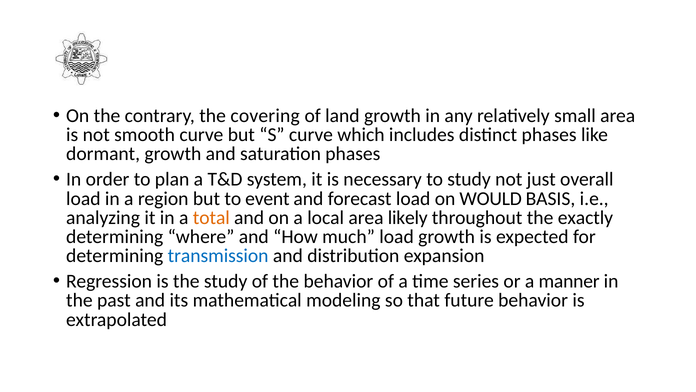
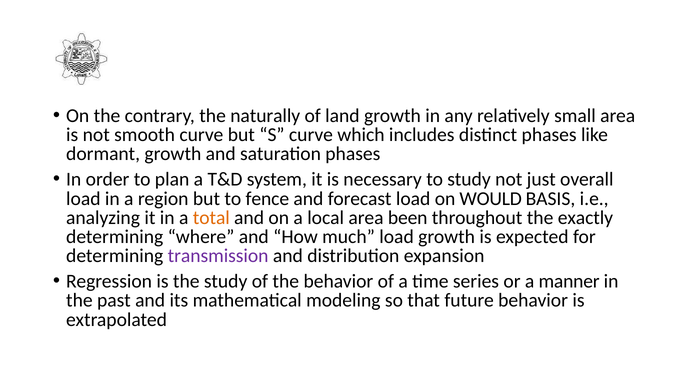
covering: covering -> naturally (265, 116)
event: event -> fence (267, 198)
likely: likely -> been (408, 217)
transmission colour: blue -> purple (218, 255)
